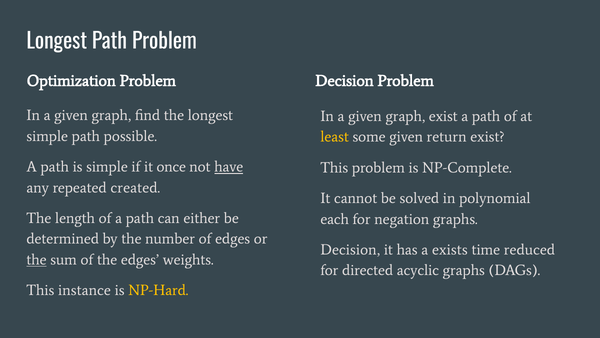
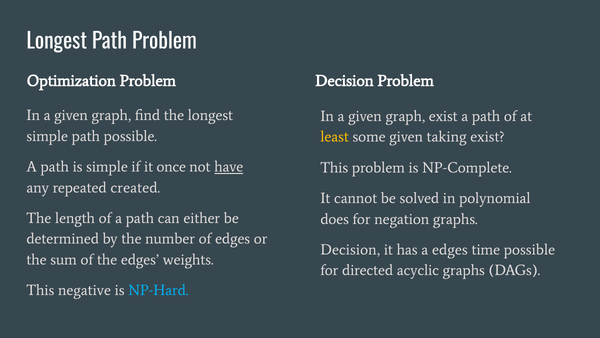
return: return -> taking (447, 137)
each: each -> does (335, 219)
a exists: exists -> edges (450, 249)
time reduced: reduced -> possible (529, 249)
the underline: present -> none (37, 259)
instance: instance -> negative (84, 290)
NP-Hard colour: yellow -> light blue (158, 290)
